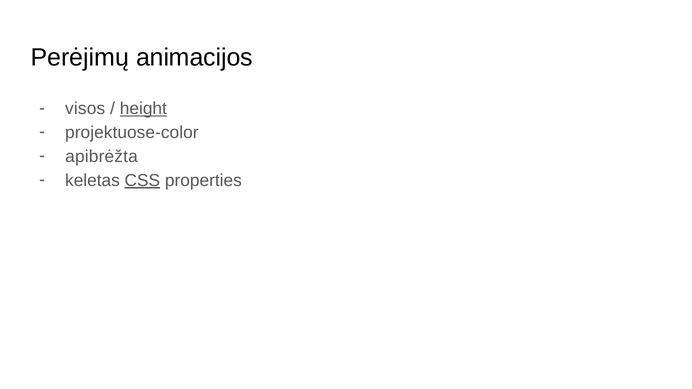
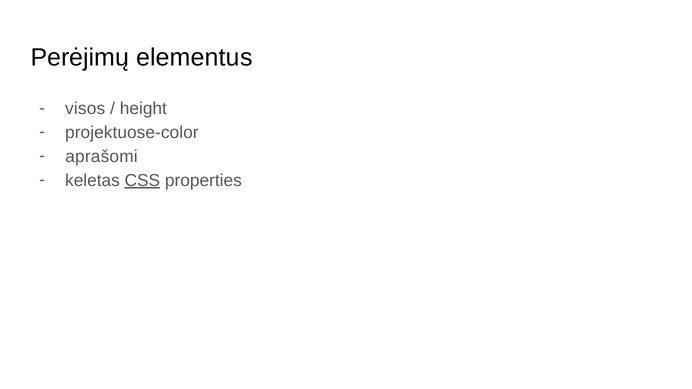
animacijos: animacijos -> elementus (194, 57)
height underline: present -> none (143, 109)
apibrėžta: apibrėžta -> aprašomi (102, 157)
